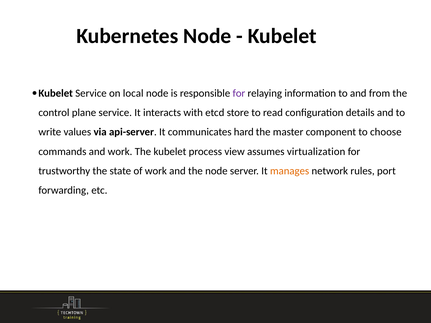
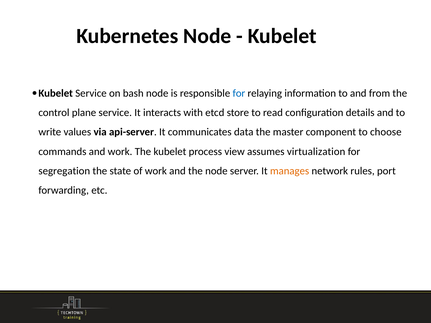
local: local -> bash (133, 93)
for colour: purple -> blue (239, 93)
hard: hard -> data (244, 132)
trustworthy: trustworthy -> segregation (64, 171)
